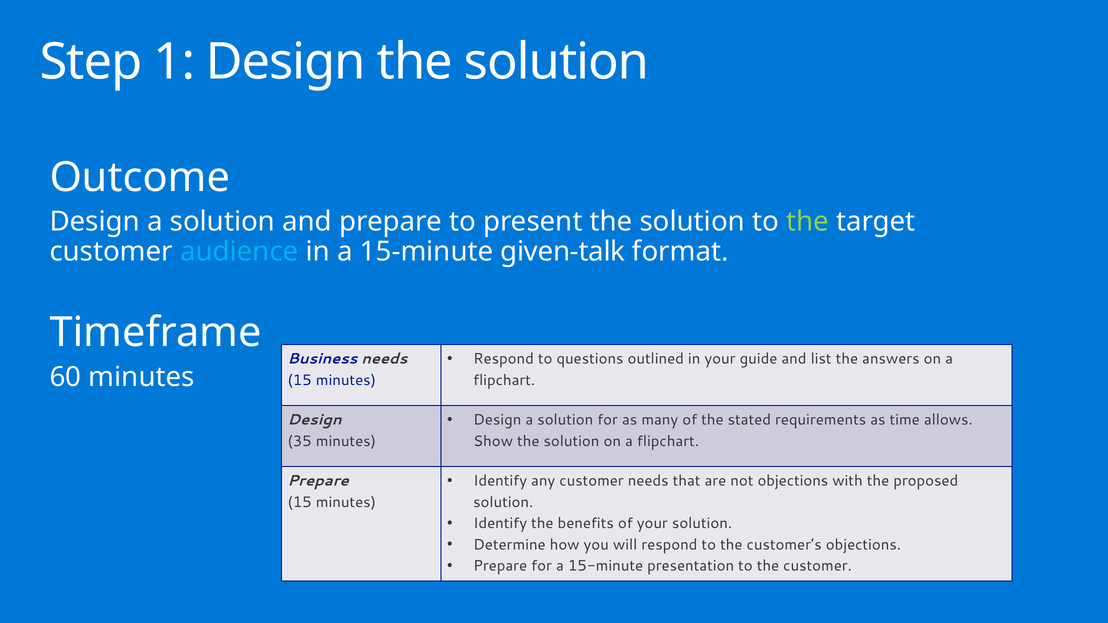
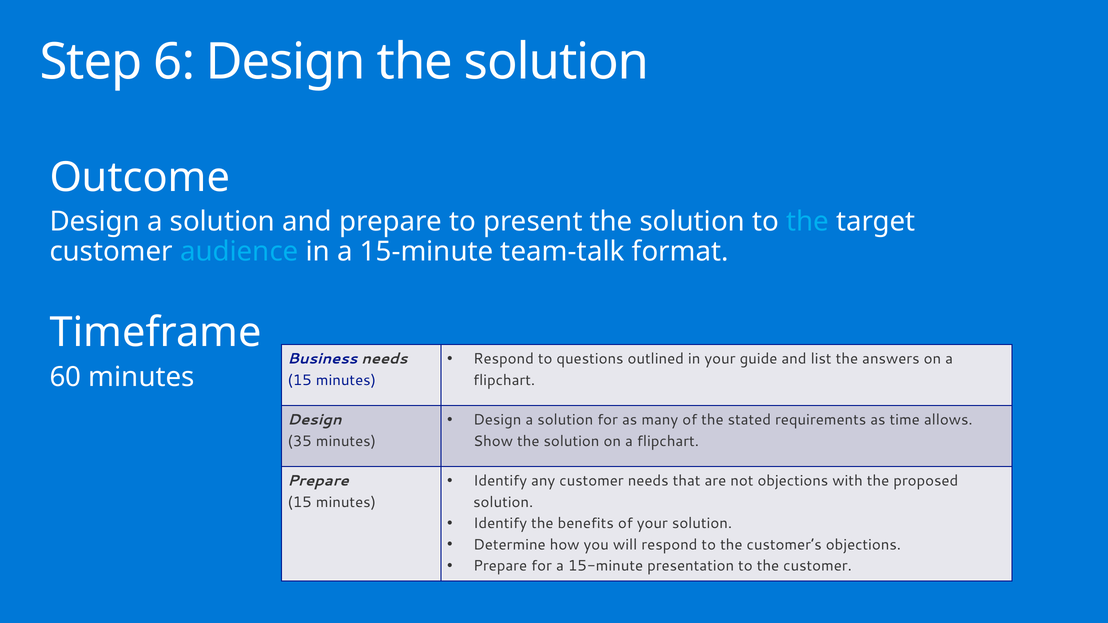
1: 1 -> 6 (174, 62)
the colour: light green -> light blue (807, 222)
given-talk: given-talk -> team-talk (563, 252)
